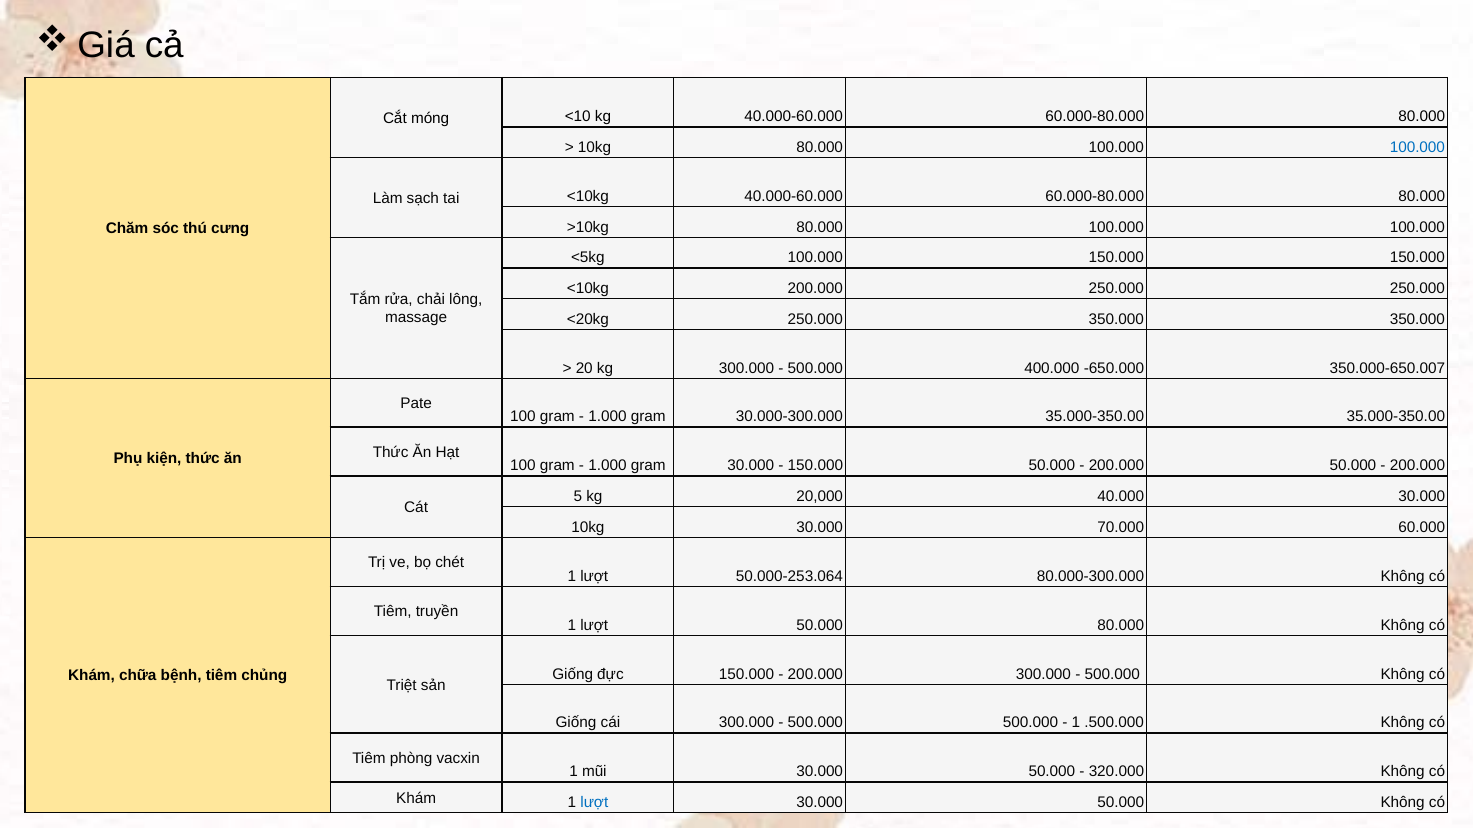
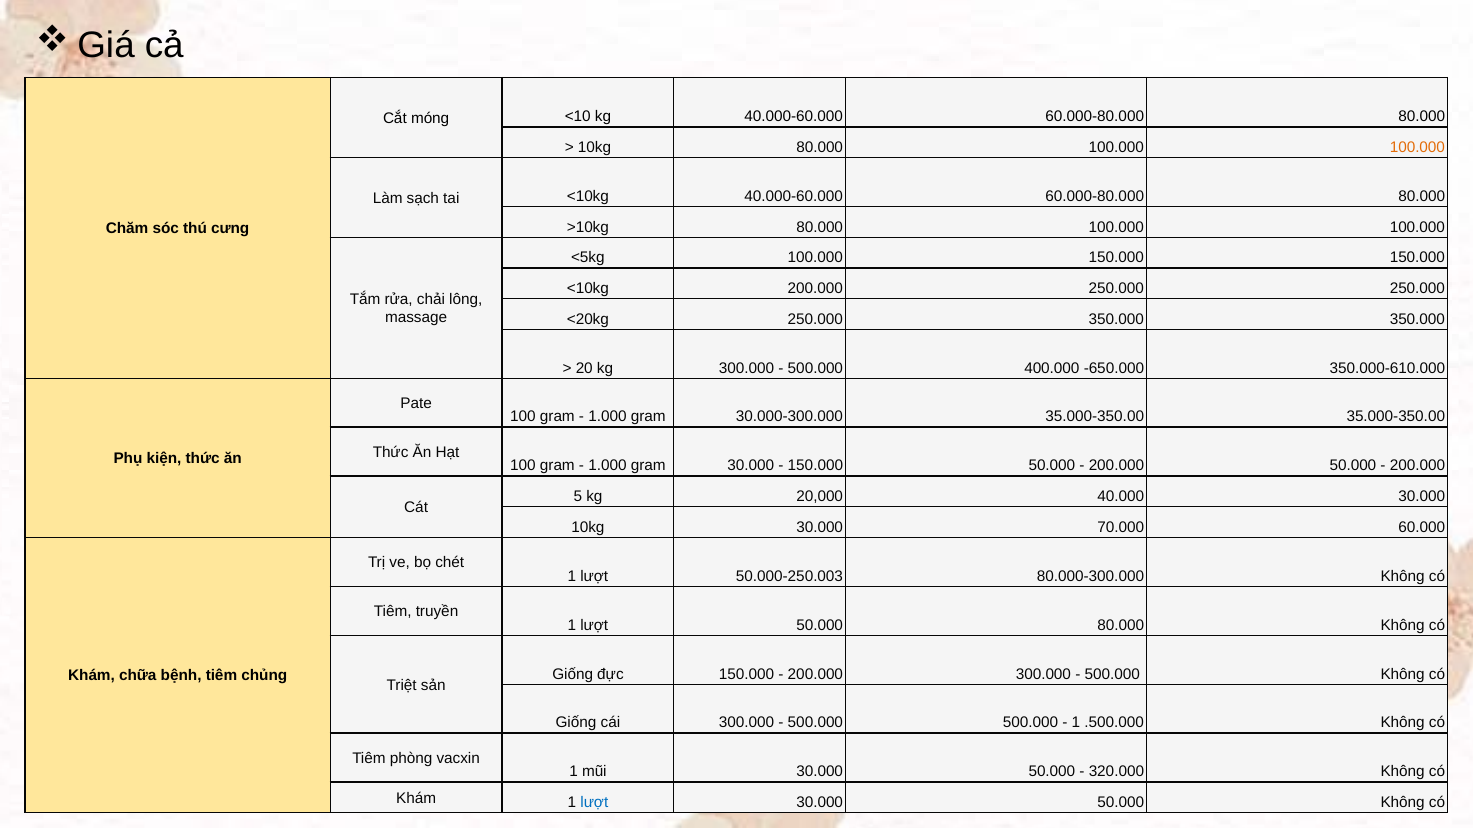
100.000 colour: blue -> orange (1417, 148)
350.000-650.007: 350.000-650.007 -> 350.000-610.000 (1387, 368)
50.000-253.064: 50.000-253.064 -> 50.000-250.003 (789, 576)
